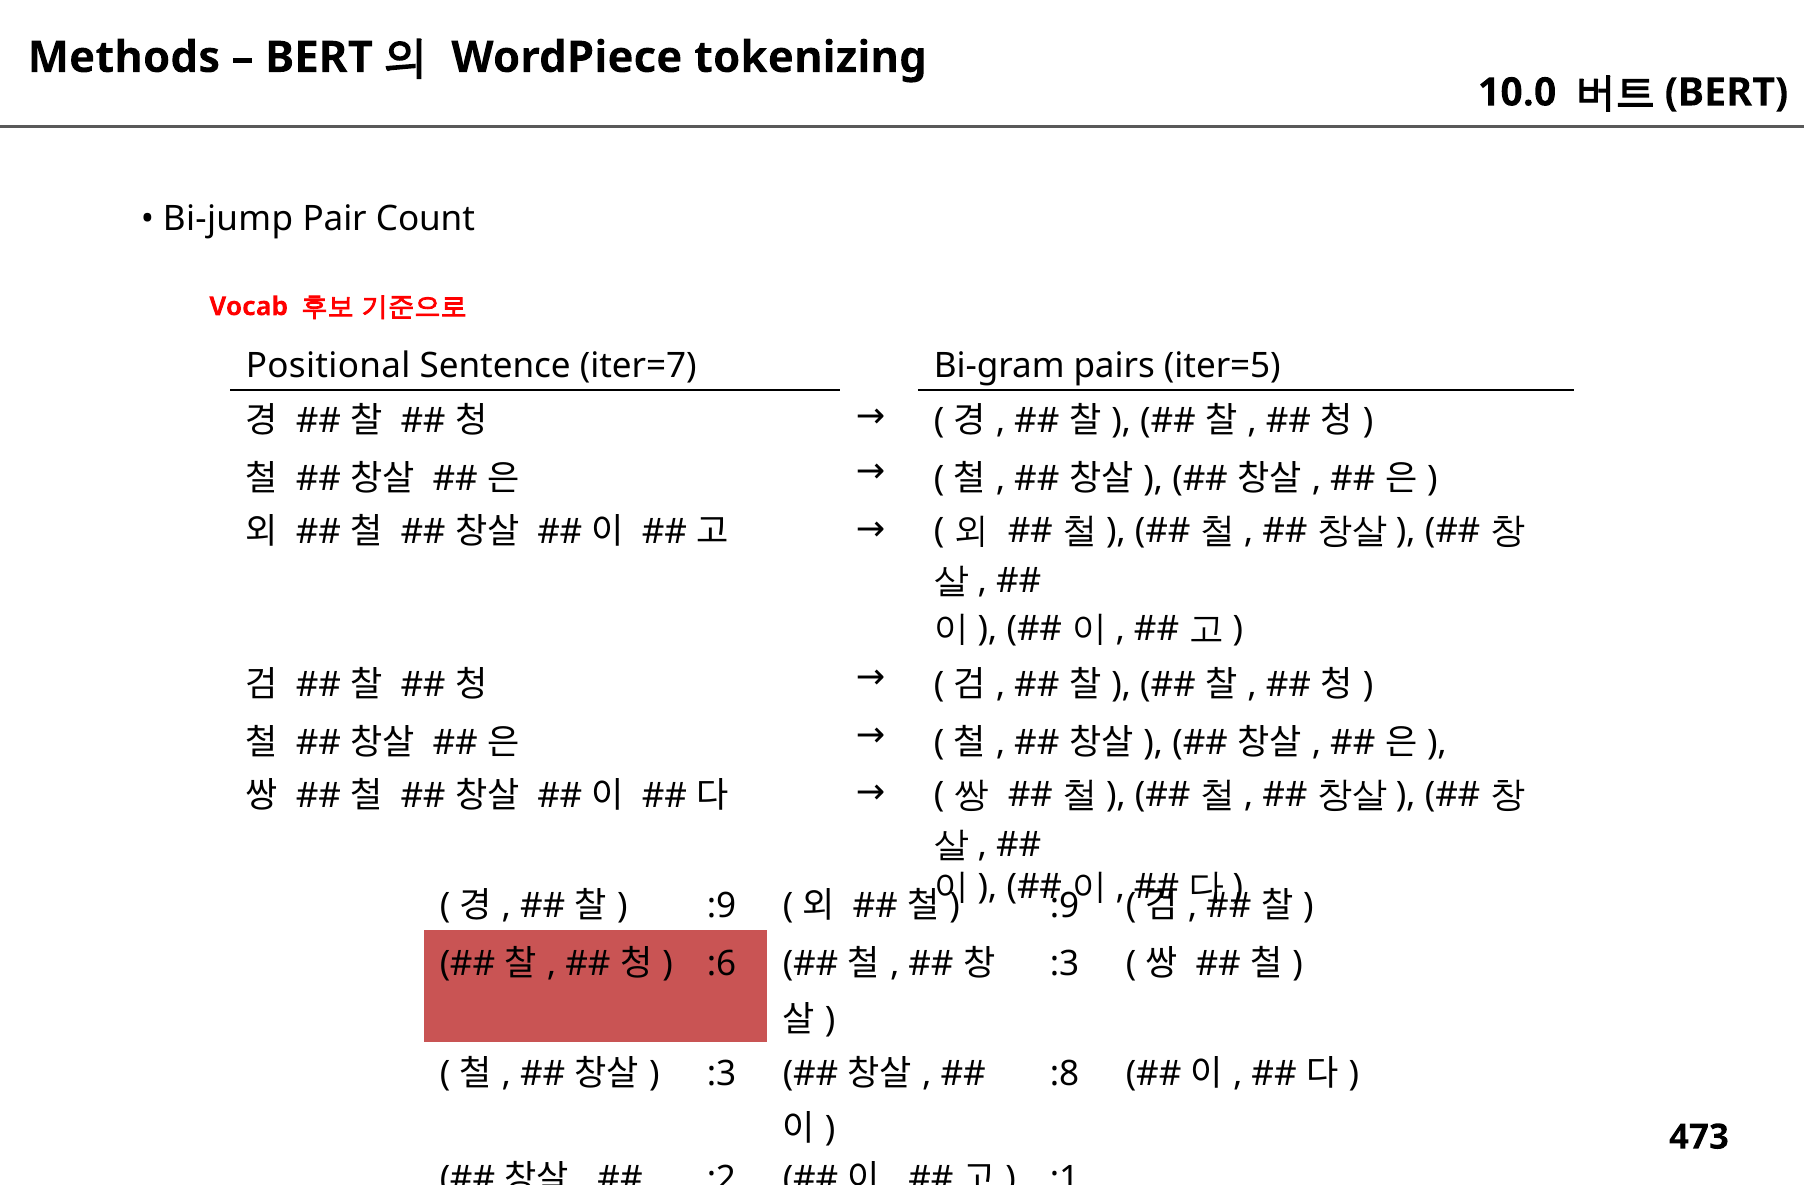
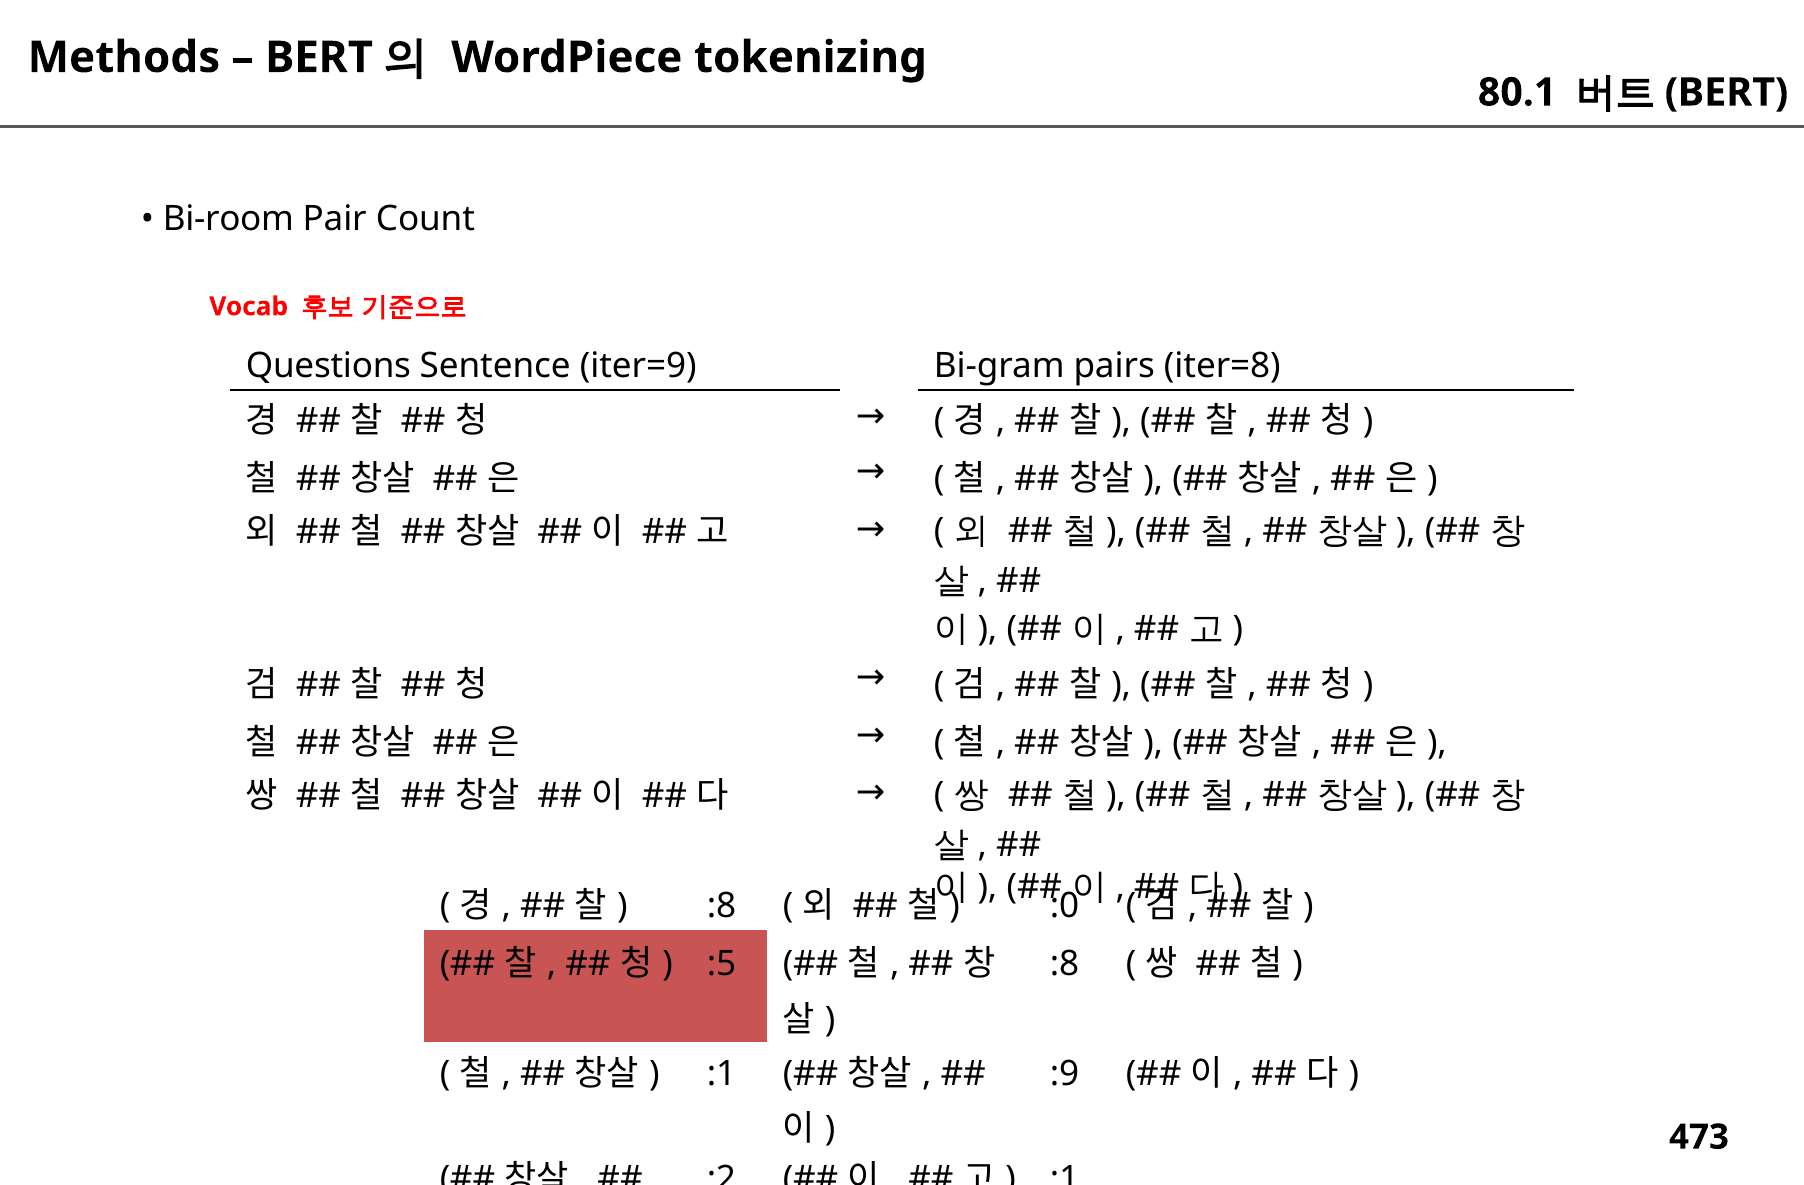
10.0: 10.0 -> 80.1 (1517, 92)
Bi-jump: Bi-jump -> Bi-room (228, 219)
Positional: Positional -> Questions (328, 366)
iter=7: iter=7 -> iter=9 (638, 366)
iter=5: iter=5 -> iter=8 (1222, 366)
:9: :9 -> :8 (721, 906)
:9: :9 -> :0 (1065, 906)
:6: :6 -> :5 (721, 964)
:3: :3 -> :8 (1065, 964)
:3: :3 -> :1 (721, 1074)
:8: :8 -> :9 (1065, 1074)
